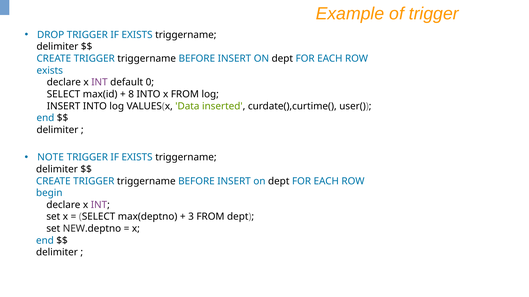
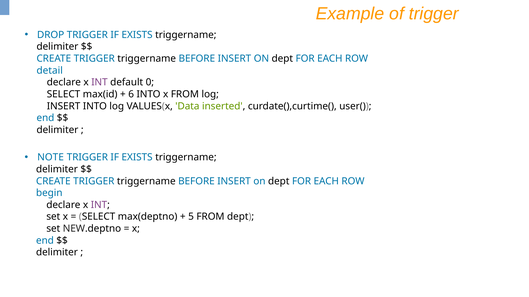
exists: exists -> detail (50, 71)
8: 8 -> 6 (131, 94)
3: 3 -> 5 (191, 217)
